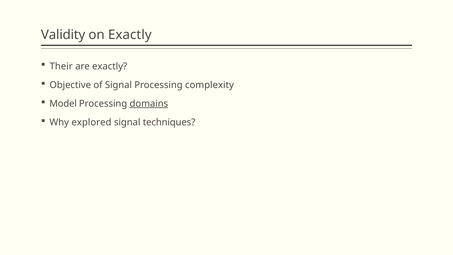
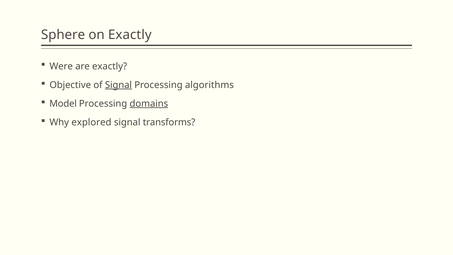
Validity: Validity -> Sphere (63, 35)
Their: Their -> Were (61, 66)
Signal underline: none -> present (118, 85)
complexity: complexity -> algorithms (209, 85)
techniques: techniques -> transforms (169, 122)
